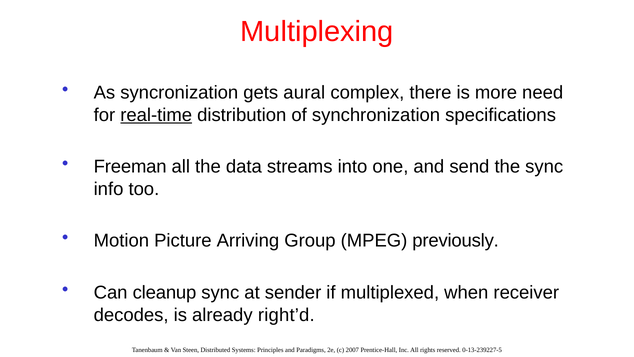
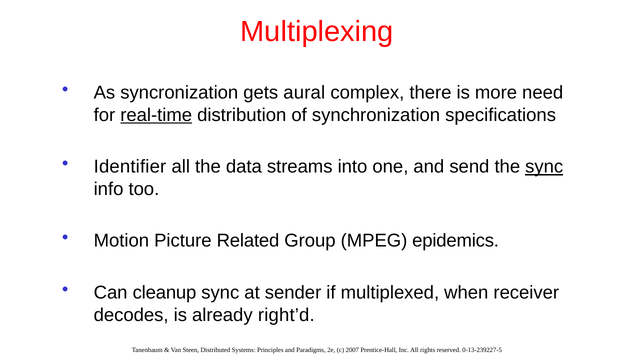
Freeman: Freeman -> Identifier (130, 167)
sync underline: none -> present (544, 167)
Arriving: Arriving -> Related (248, 241)
previously: previously -> epidemics (456, 241)
